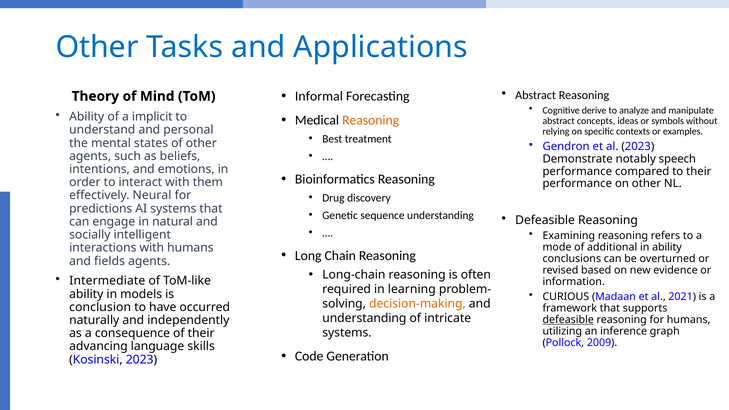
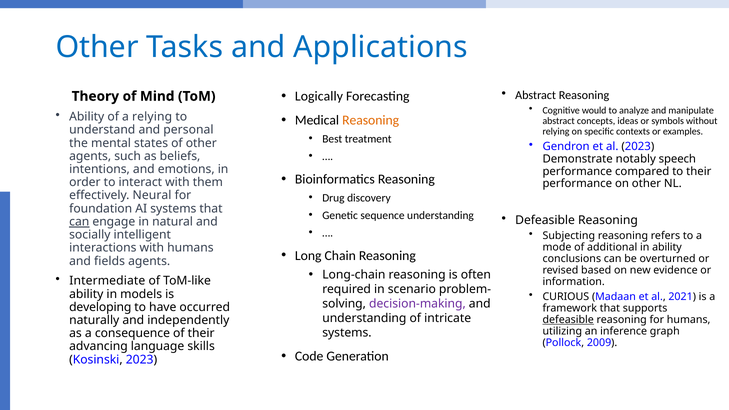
Informal: Informal -> Logically (319, 96)
derive: derive -> would (594, 110)
a implicit: implicit -> relying (152, 117)
predictions: predictions -> foundation (101, 209)
can underline: none -> present (79, 222)
Examining: Examining -> Subjecting (569, 236)
learning: learning -> scenario (412, 289)
decision-making colour: orange -> purple (417, 304)
conclusion: conclusion -> developing (100, 307)
